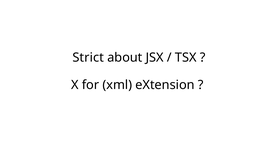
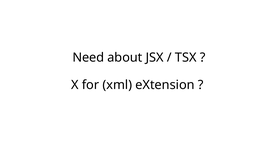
Strict: Strict -> Need (88, 58)
